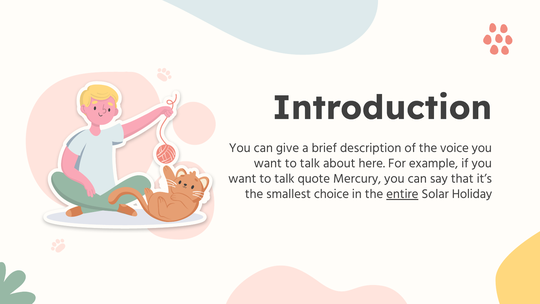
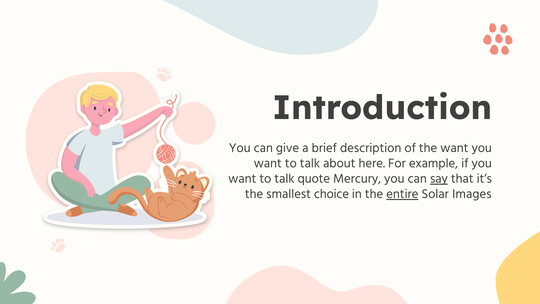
the voice: voice -> want (454, 148)
say underline: none -> present (439, 179)
Holiday: Holiday -> Images (472, 194)
